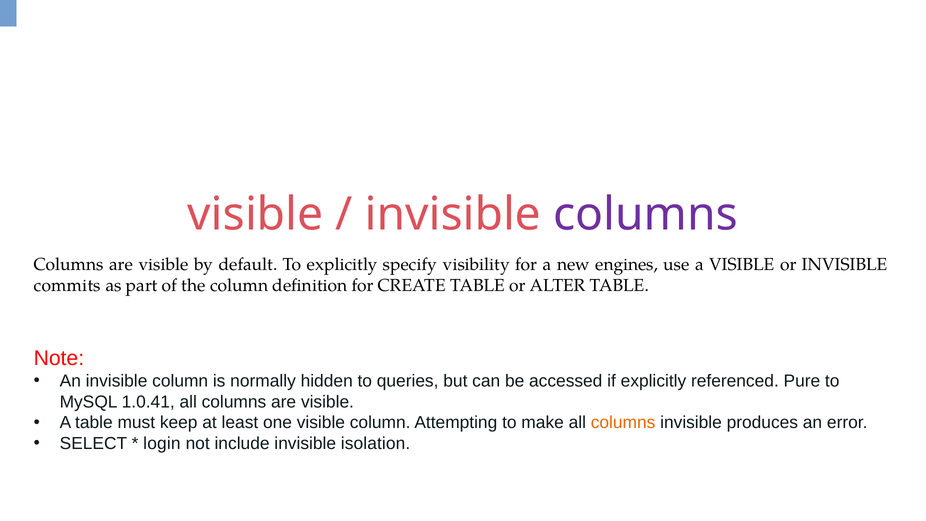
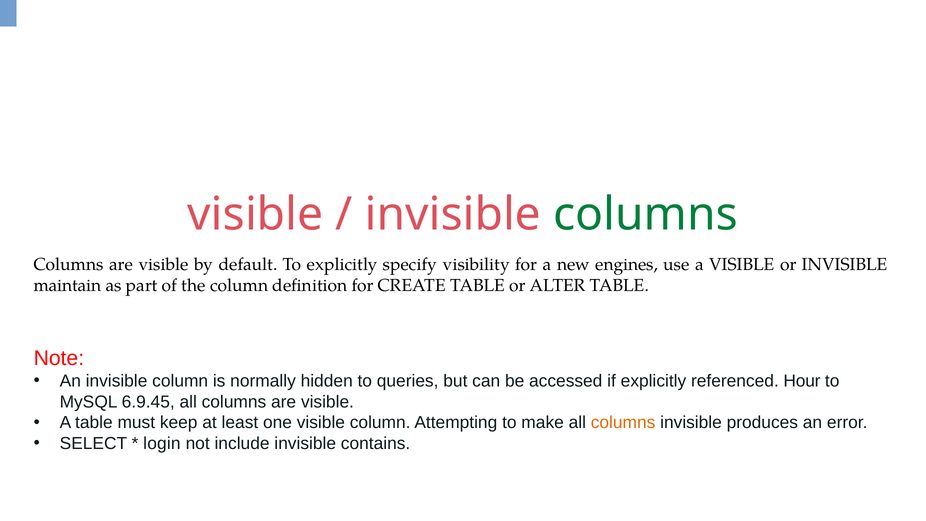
columns colour: purple -> green (646, 214)
commits: commits -> maintain (67, 285)
Pure: Pure -> Hour (802, 381)
1.0.41: 1.0.41 -> 6.9.45 (148, 402)
isolation: isolation -> contains (376, 443)
